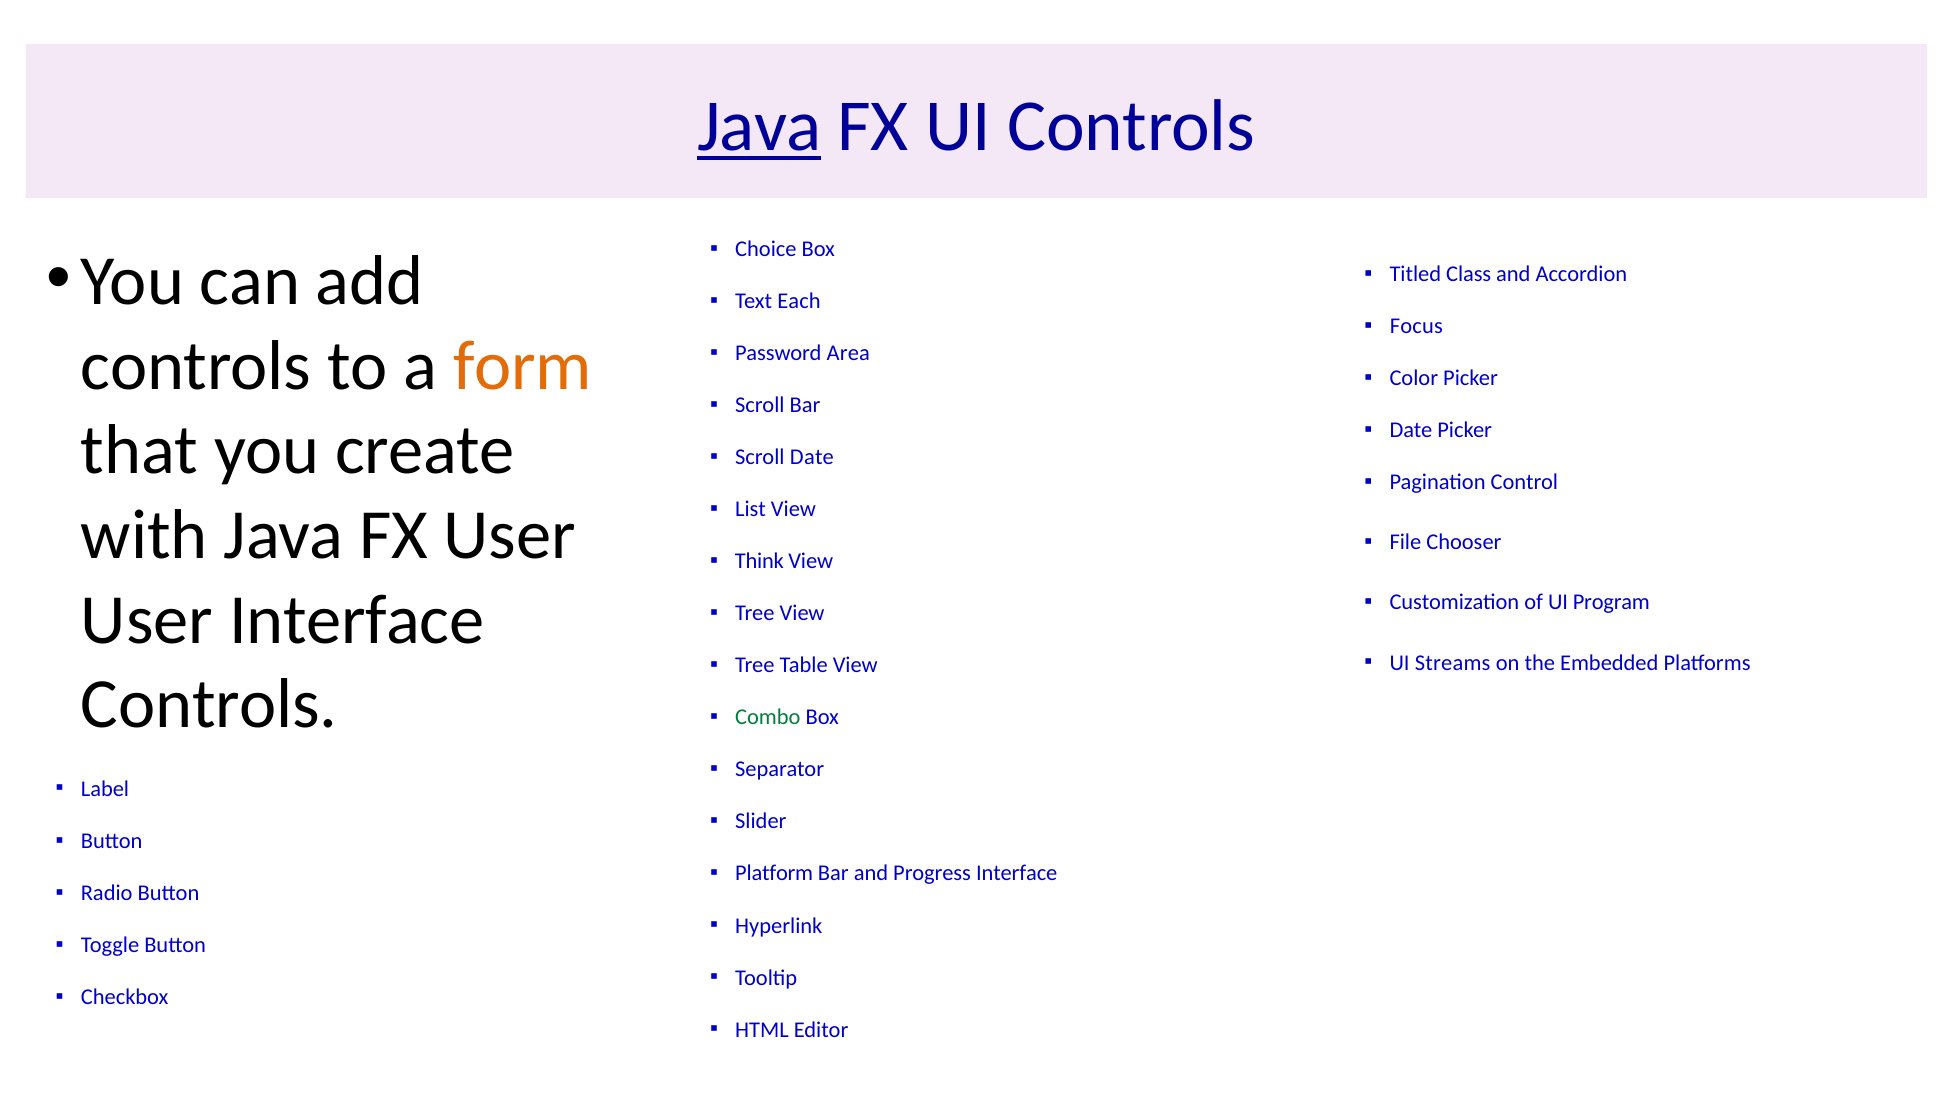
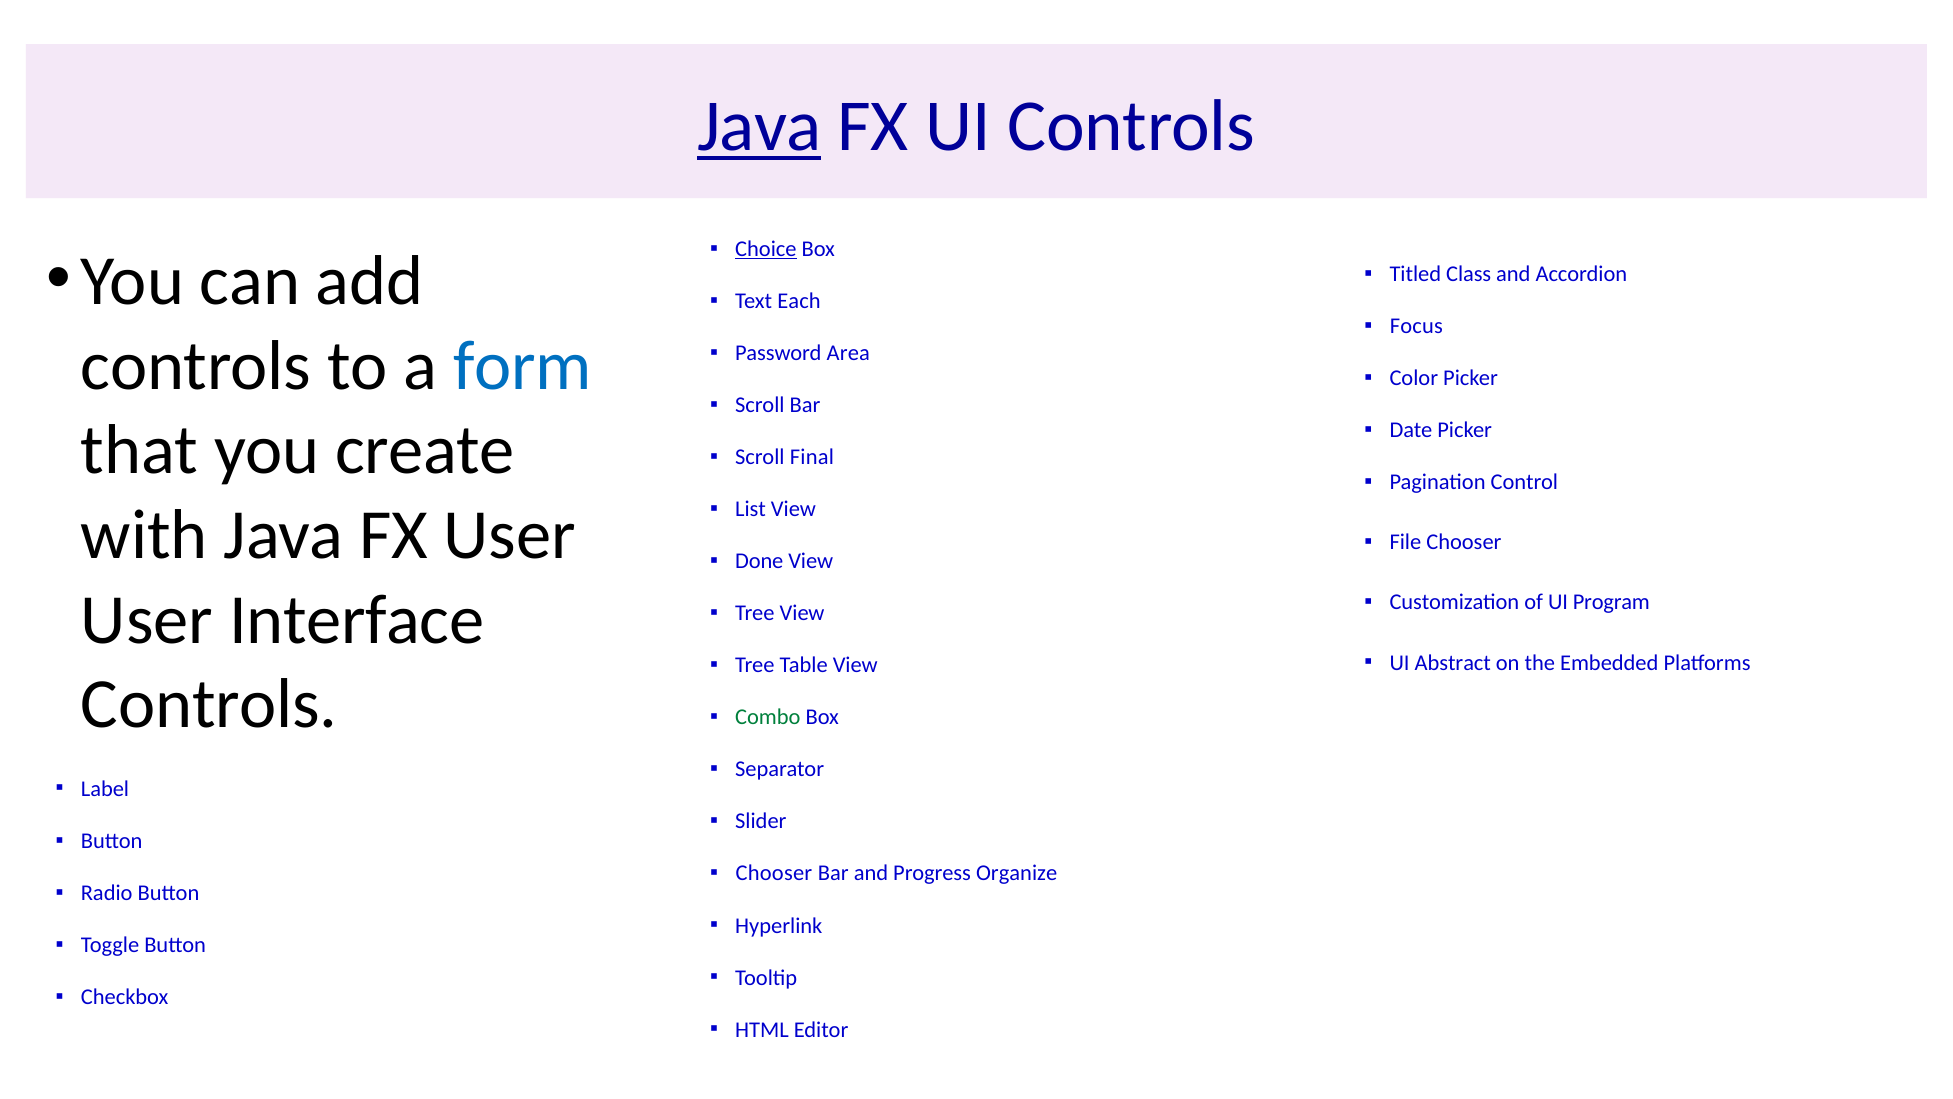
Choice underline: none -> present (766, 249)
form colour: orange -> blue (522, 366)
Scroll Date: Date -> Final (812, 457)
Think: Think -> Done (759, 561)
Streams: Streams -> Abstract (1453, 662)
Platform: Platform -> Chooser (774, 873)
Progress Interface: Interface -> Organize (1017, 873)
